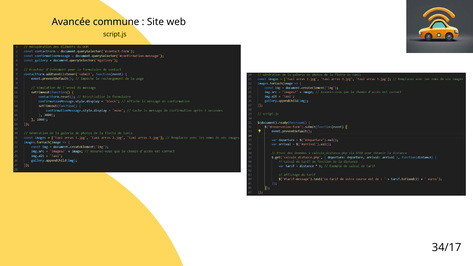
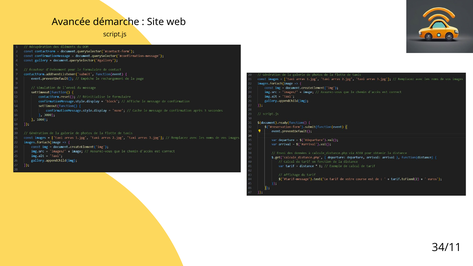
commune: commune -> démarche (116, 22)
34/17: 34/17 -> 34/11 (447, 247)
